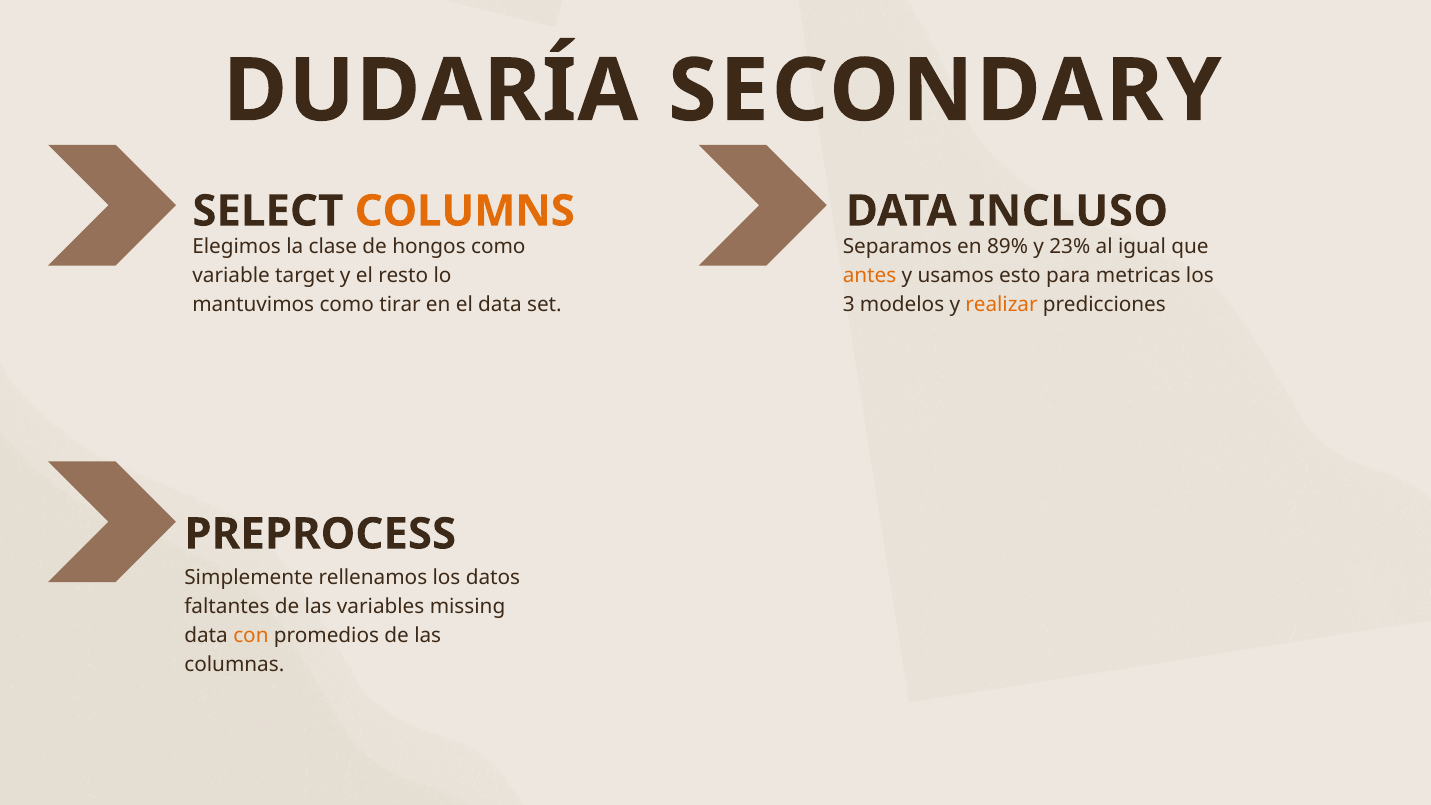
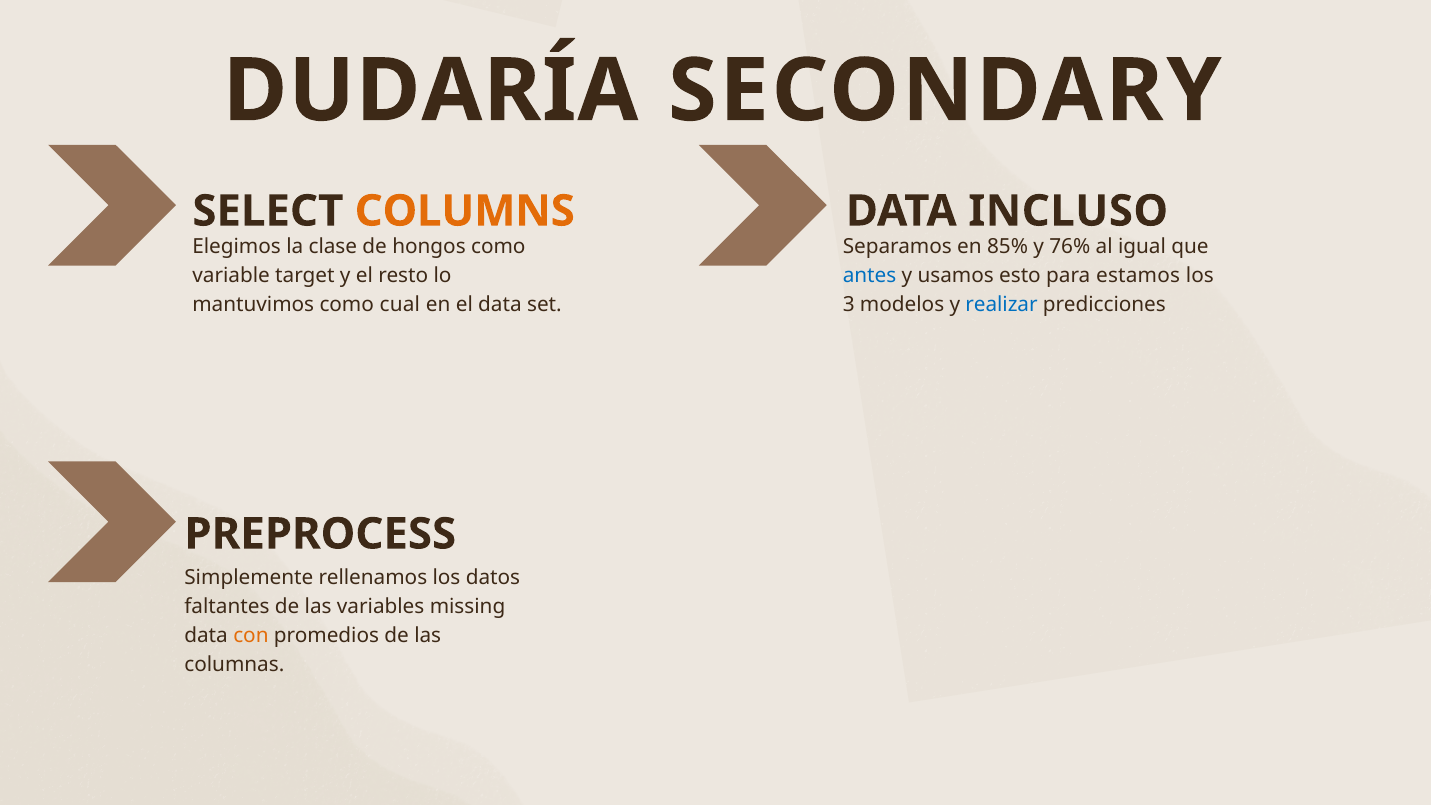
89%: 89% -> 85% (1008, 247)
23%: 23% -> 76% (1070, 247)
antes colour: orange -> blue (870, 276)
metricas: metricas -> estamos (1138, 276)
tirar: tirar -> cual (400, 305)
realizar colour: orange -> blue (1002, 305)
